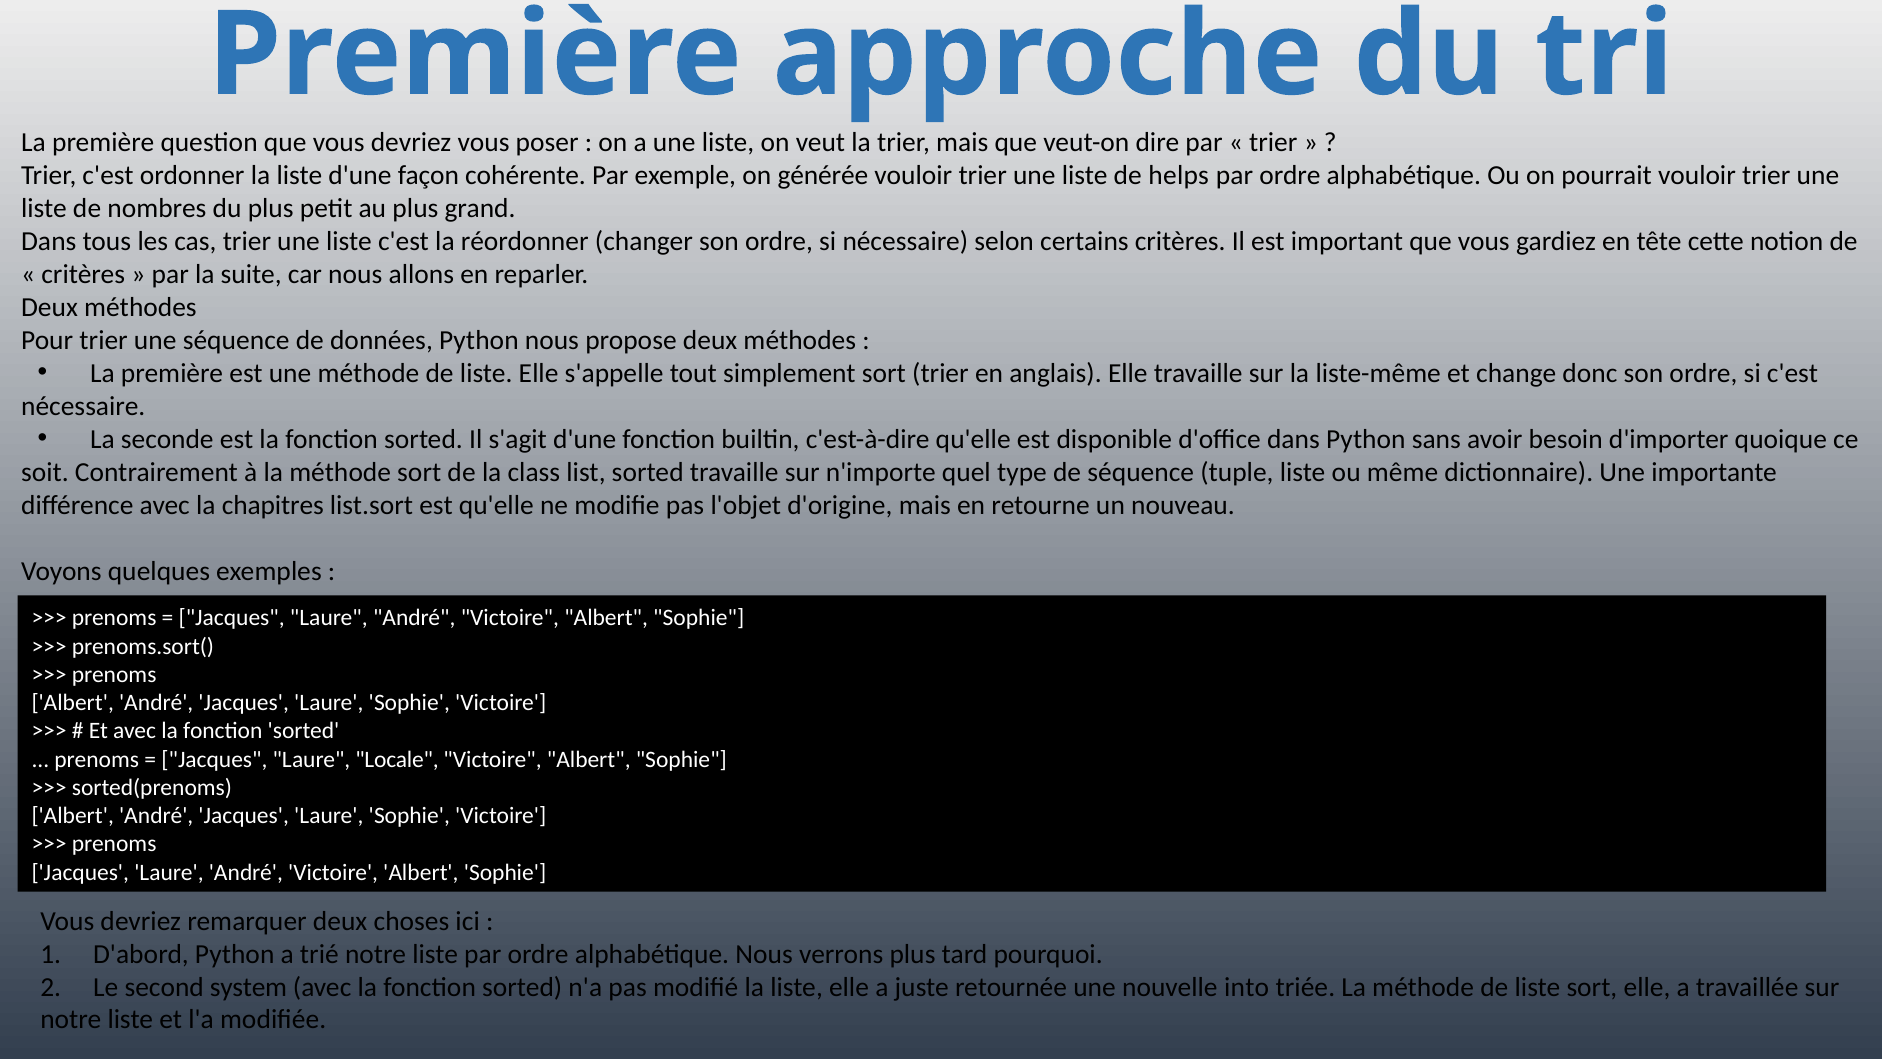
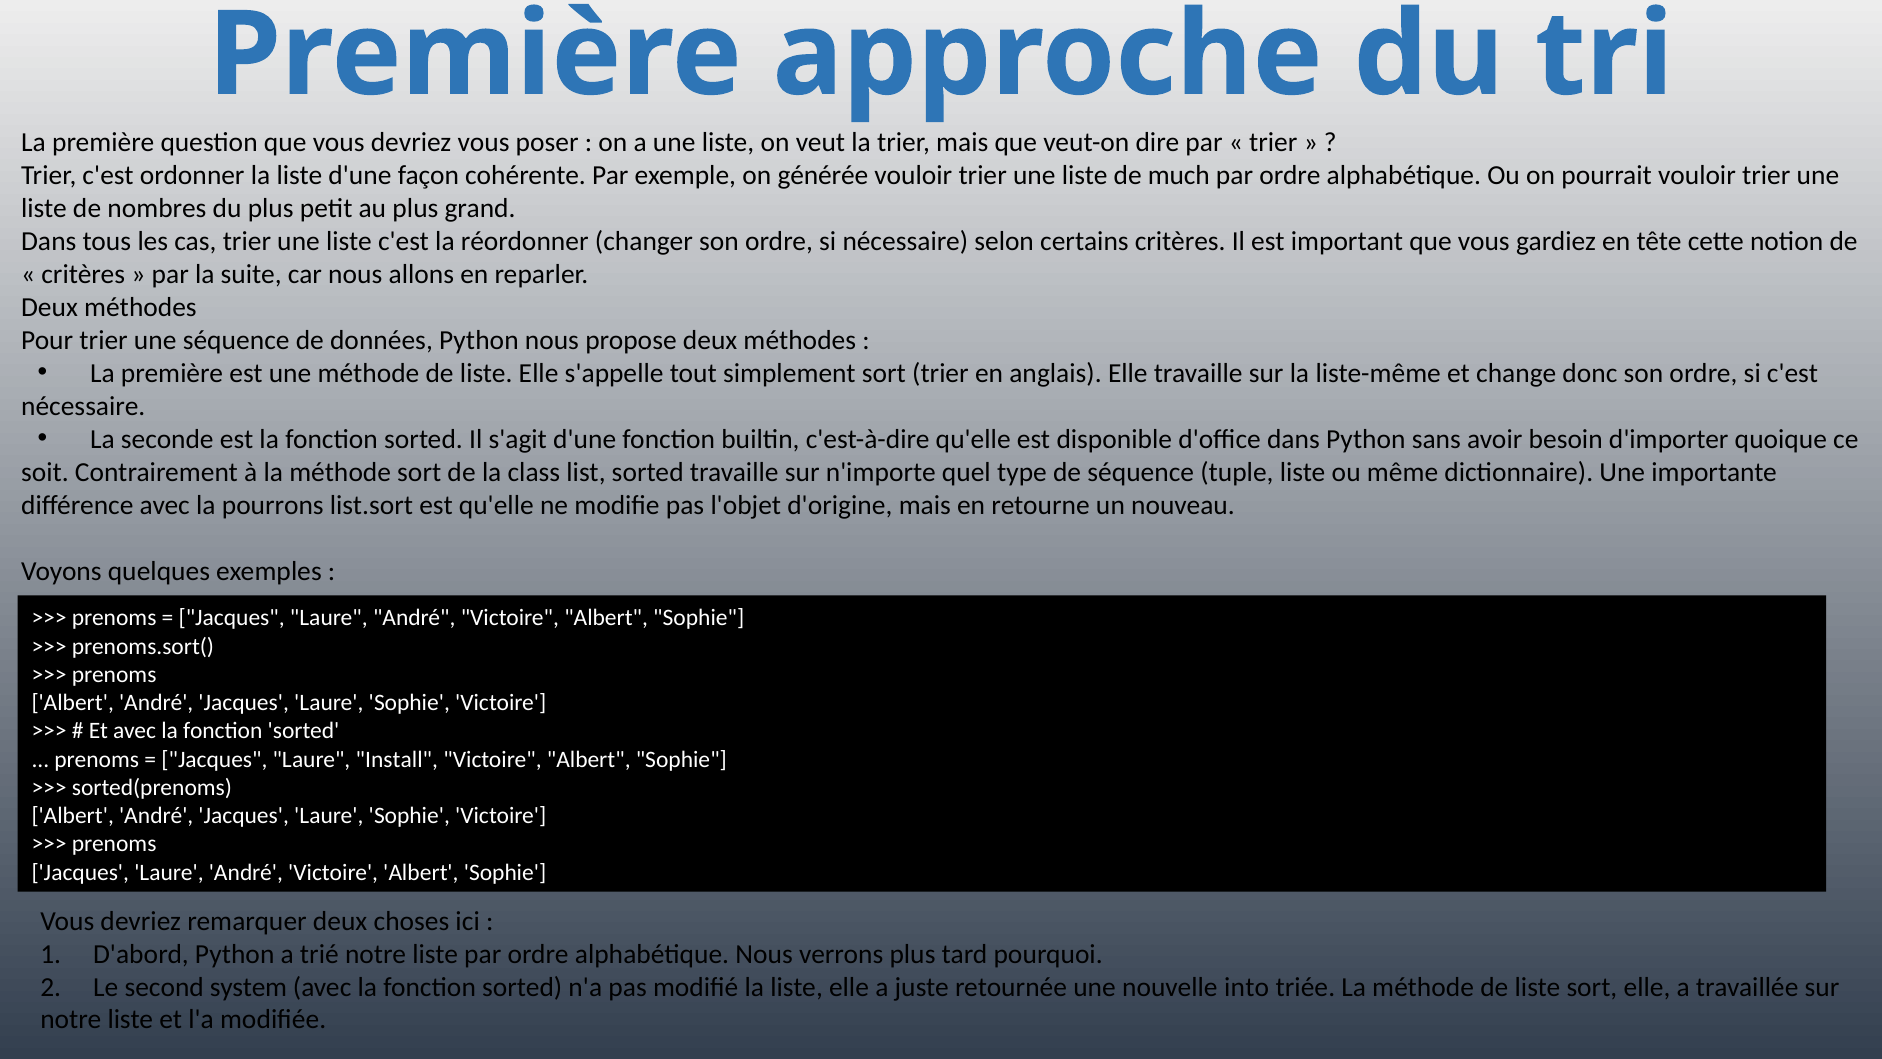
helps: helps -> much (1179, 175)
chapitres: chapitres -> pourrons (273, 505)
Locale: Locale -> Install (397, 759)
